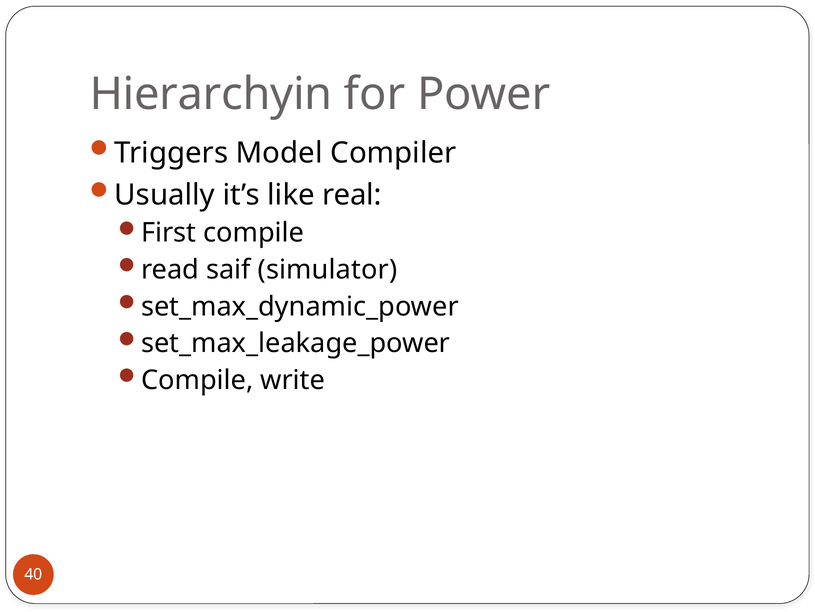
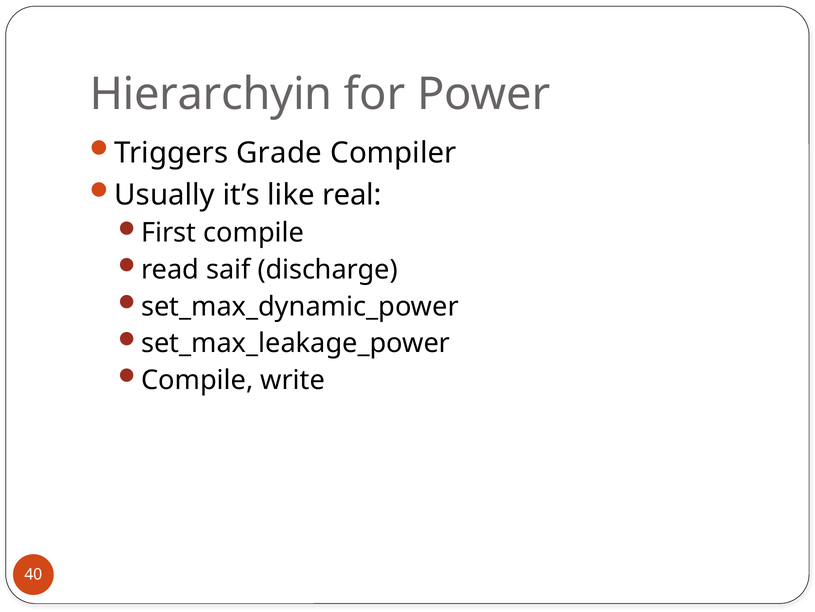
Model: Model -> Grade (279, 153)
simulator: simulator -> discharge (328, 269)
